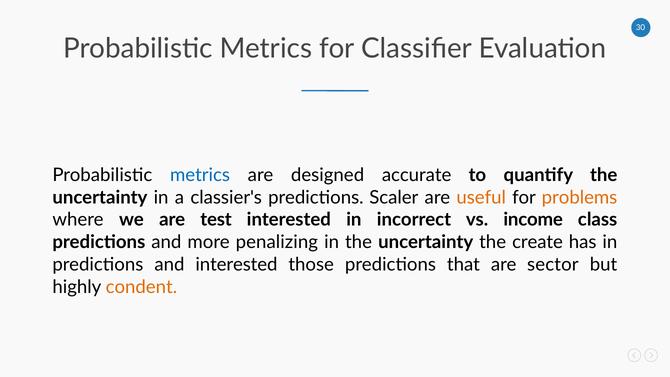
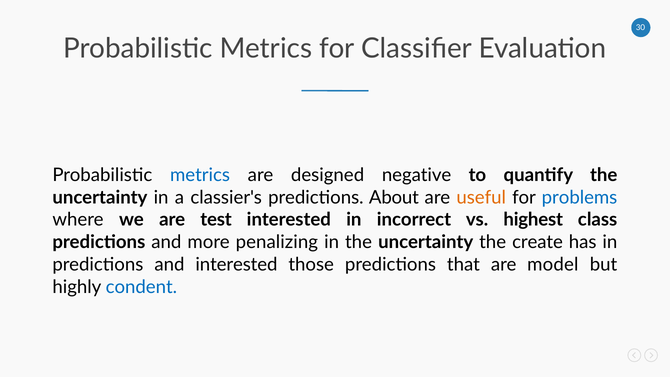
accurate: accurate -> negative (417, 175)
Scaler: Scaler -> About (394, 197)
problems colour: orange -> blue (579, 197)
income: income -> highest (533, 220)
sector: sector -> model (553, 264)
condent colour: orange -> blue (141, 287)
